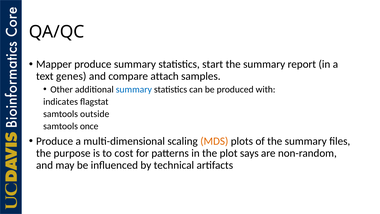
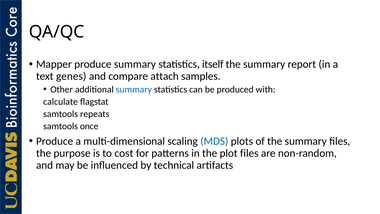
start: start -> itself (213, 64)
indicates: indicates -> calculate (61, 102)
outside: outside -> repeats (95, 114)
MDS colour: orange -> blue (214, 141)
plot says: says -> files (249, 153)
